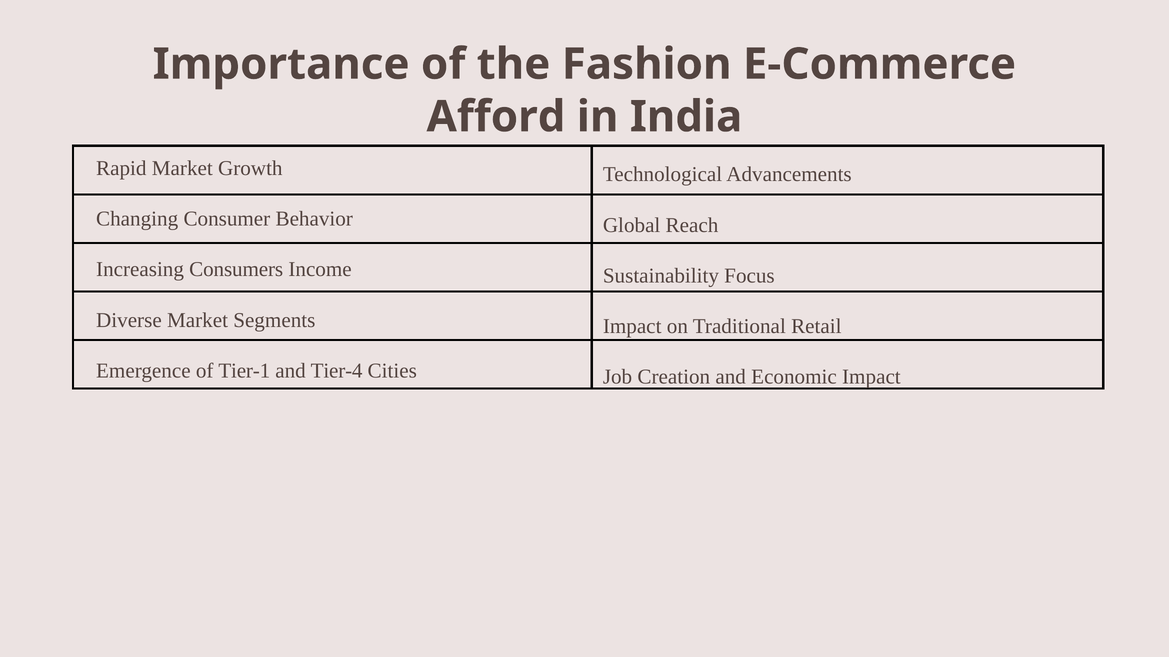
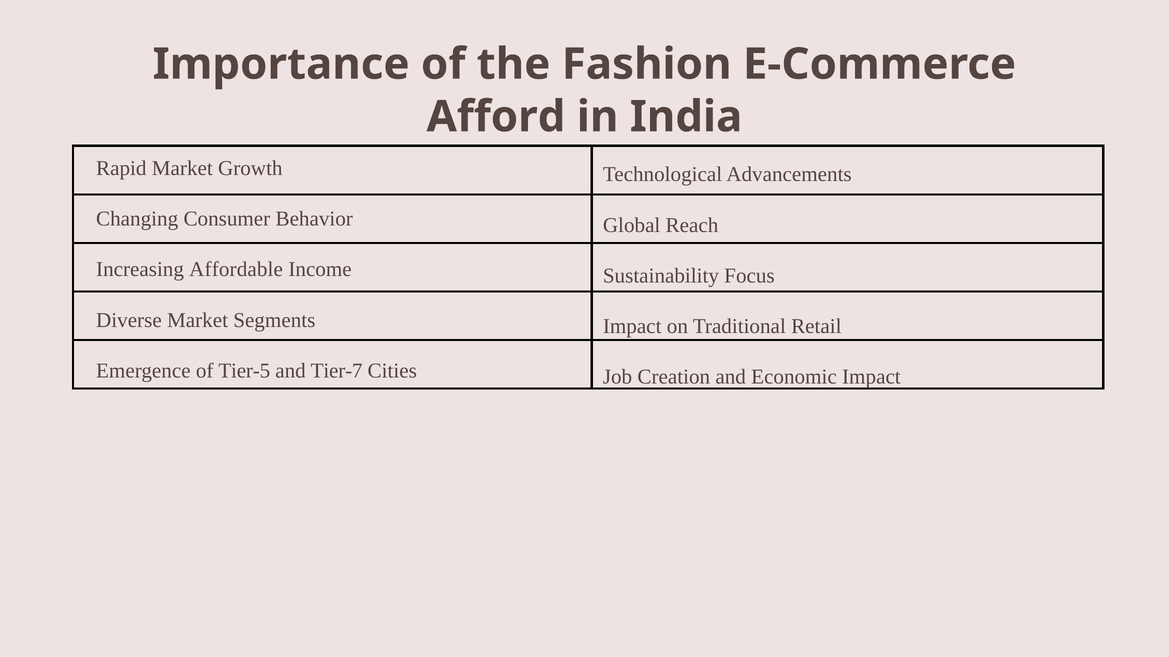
Consumers: Consumers -> Affordable (236, 270)
Tier-1: Tier-1 -> Tier-5 (244, 371)
Tier-4: Tier-4 -> Tier-7 (337, 371)
